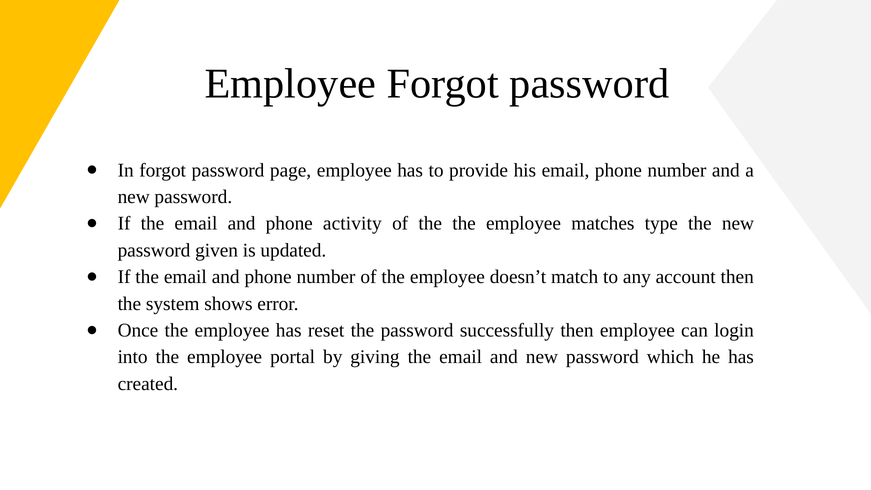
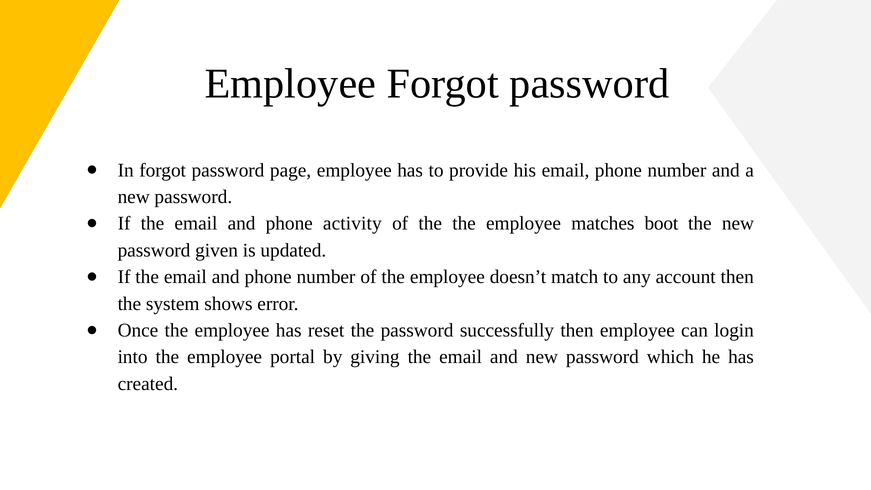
type: type -> boot (661, 224)
